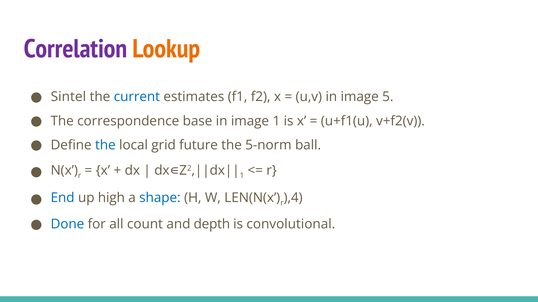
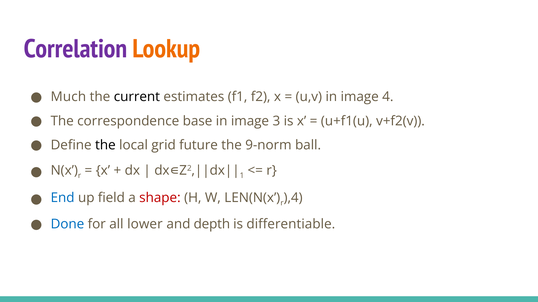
Sintel: Sintel -> Much (68, 97)
current colour: blue -> black (137, 97)
5: 5 -> 4 (388, 97)
image 1: 1 -> 3 (276, 121)
the colour: blue -> black (105, 145)
5-norm: 5-norm -> 9-norm (268, 145)
high: high -> field (111, 198)
shape colour: blue -> red (160, 198)
count: count -> lower (145, 225)
convolutional: convolutional -> differentiable (291, 225)
